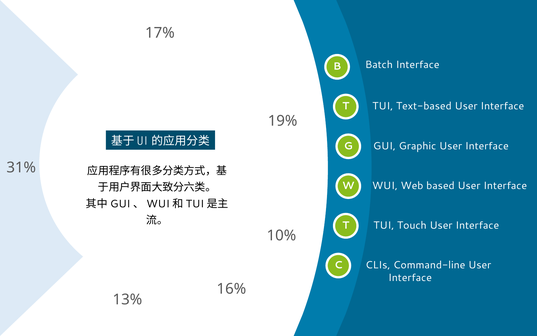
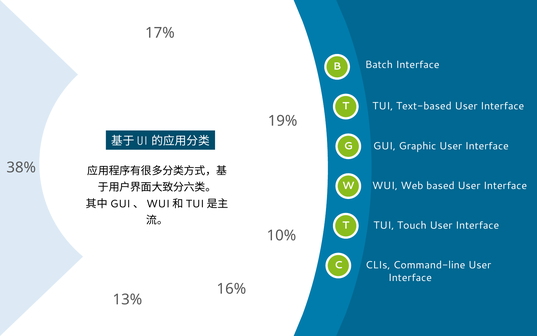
31%: 31% -> 38% (21, 167)
